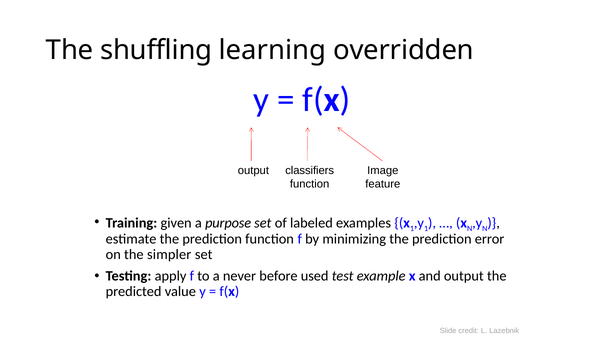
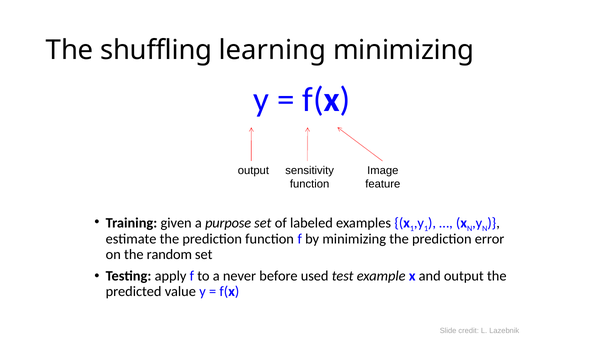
learning overridden: overridden -> minimizing (404, 50)
classifiers: classifiers -> sensitivity (310, 171)
simpler: simpler -> random (169, 255)
